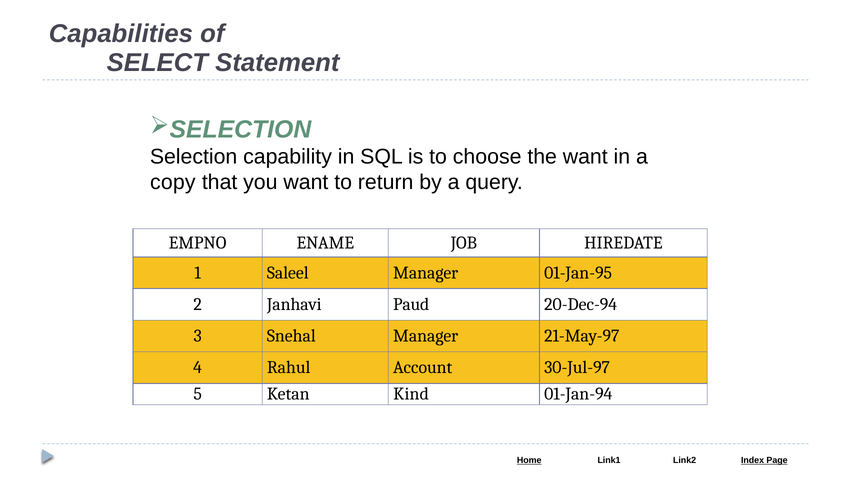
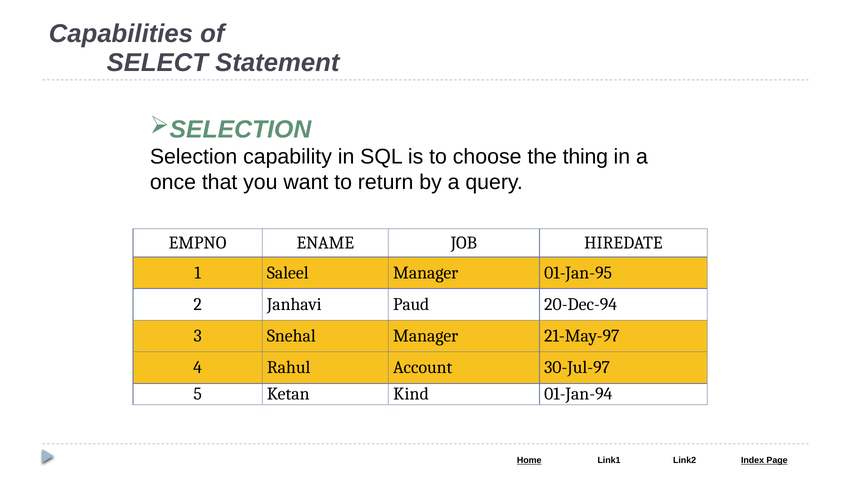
the want: want -> thing (585, 157)
copy: copy -> once (173, 182)
